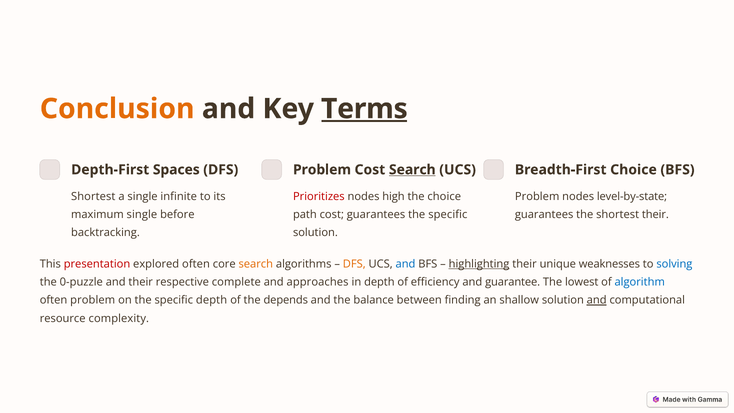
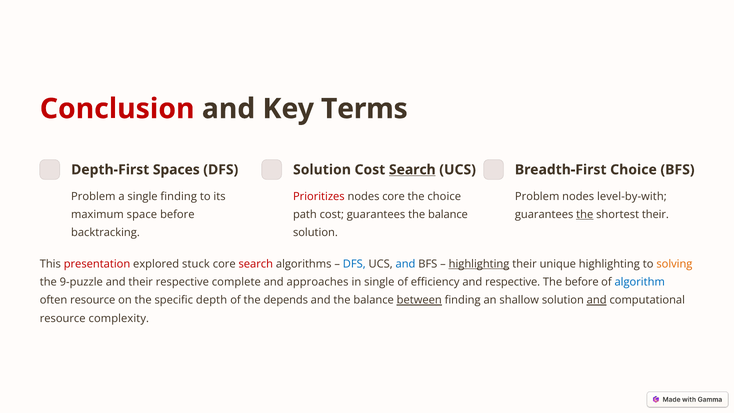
Conclusion colour: orange -> red (117, 109)
Terms underline: present -> none (364, 109)
Problem: Problem -> Solution (322, 170)
Shortest: Shortest -> Problem (93, 196)
single infinite: infinite -> finding (179, 196)
nodes high: high -> core (394, 196)
level-by-state: level-by-state -> level-by-with (632, 196)
maximum single: single -> space (142, 215)
guarantees the specific: specific -> balance (448, 215)
the underline: none -> present (585, 215)
explored often: often -> stuck (196, 264)
search colour: orange -> red (256, 264)
DFS colour: orange -> blue (354, 264)
unique weaknesses: weaknesses -> highlighting (609, 264)
solving colour: blue -> orange (674, 264)
0-puzzle: 0-puzzle -> 9-puzzle (81, 282)
in depth: depth -> single (379, 282)
and guarantee: guarantee -> respective (513, 282)
The lowest: lowest -> before (582, 282)
often problem: problem -> resource (93, 300)
between underline: none -> present (419, 300)
